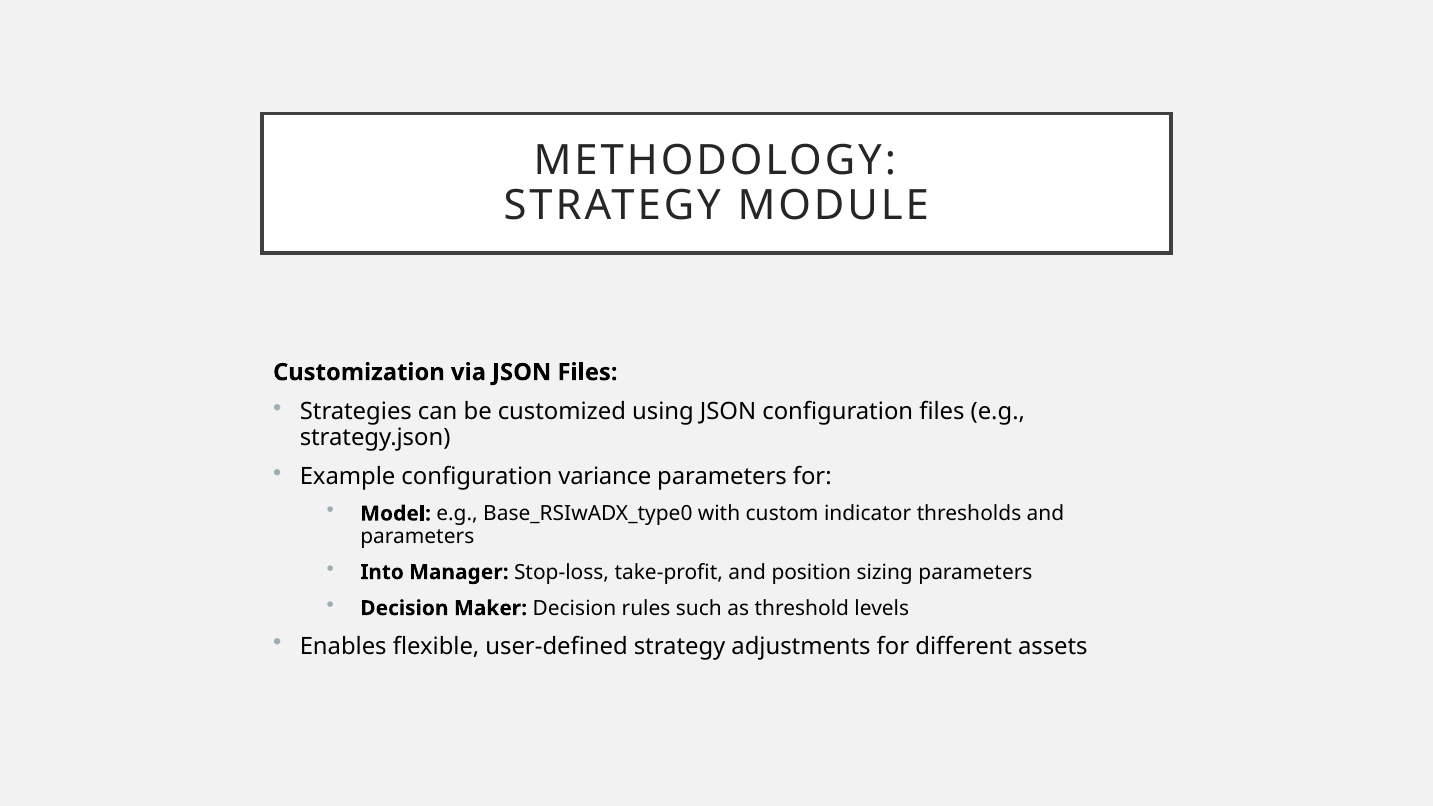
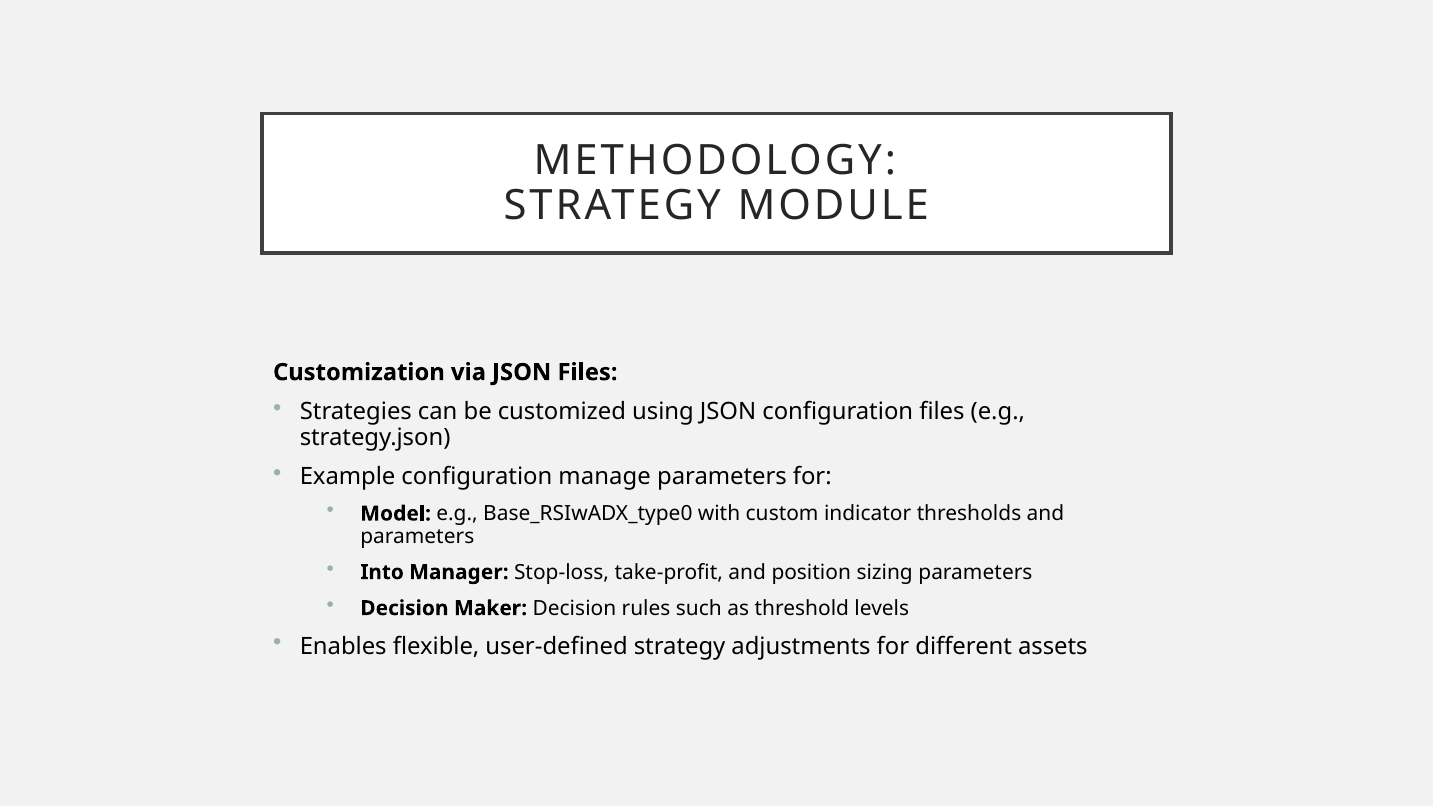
variance: variance -> manage (605, 476)
